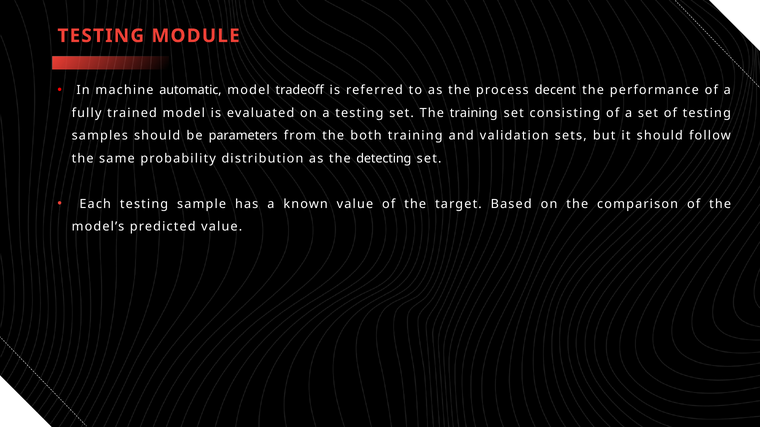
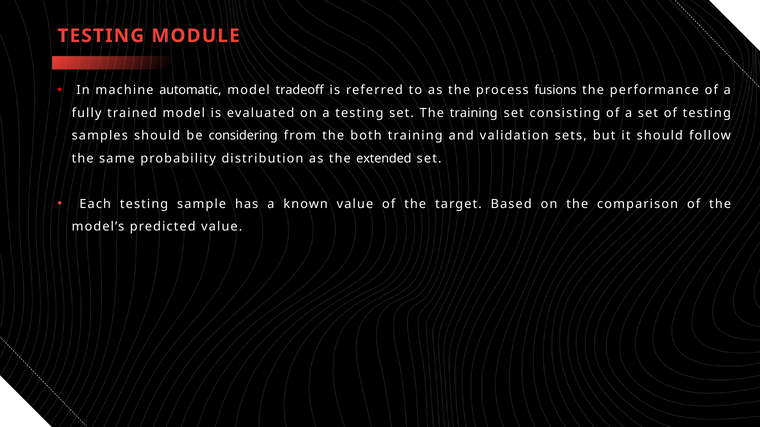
decent: decent -> fusions (556, 90)
parameters: parameters -> considering (243, 136)
detecting: detecting -> extended (384, 159)
